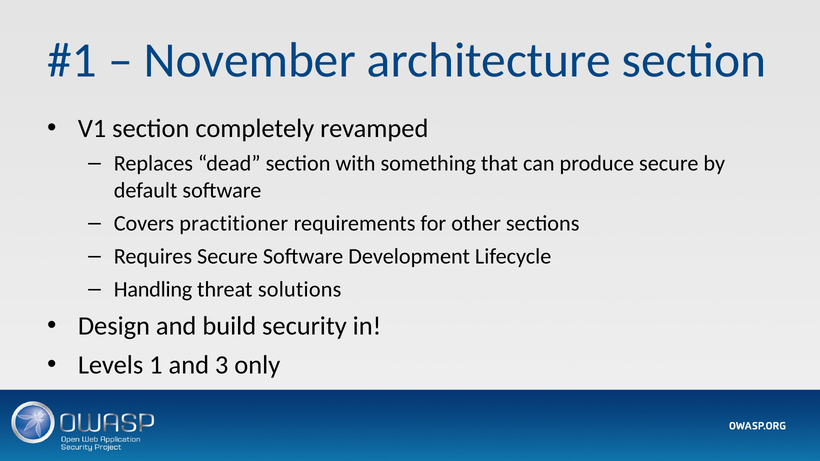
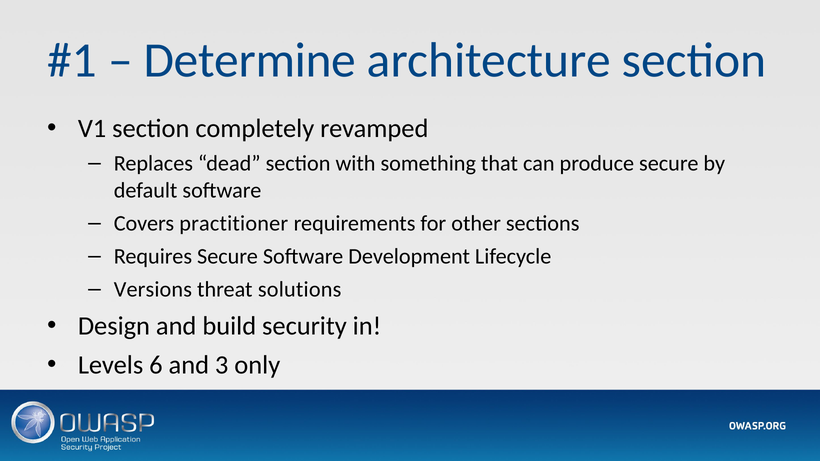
November: November -> Determine (250, 60)
Handling: Handling -> Versions (153, 289)
1: 1 -> 6 (156, 365)
